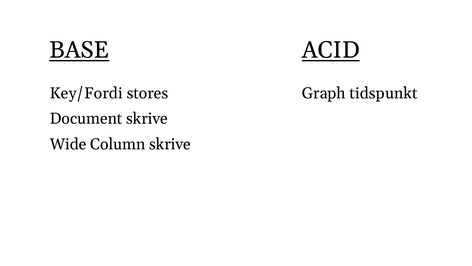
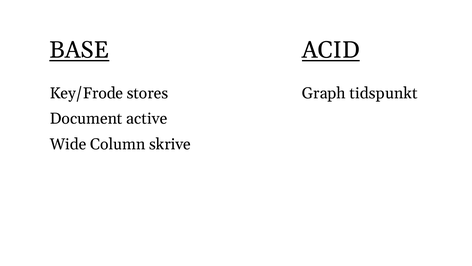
Key/Fordi: Key/Fordi -> Key/Frode (86, 93)
Document skrive: skrive -> active (147, 119)
